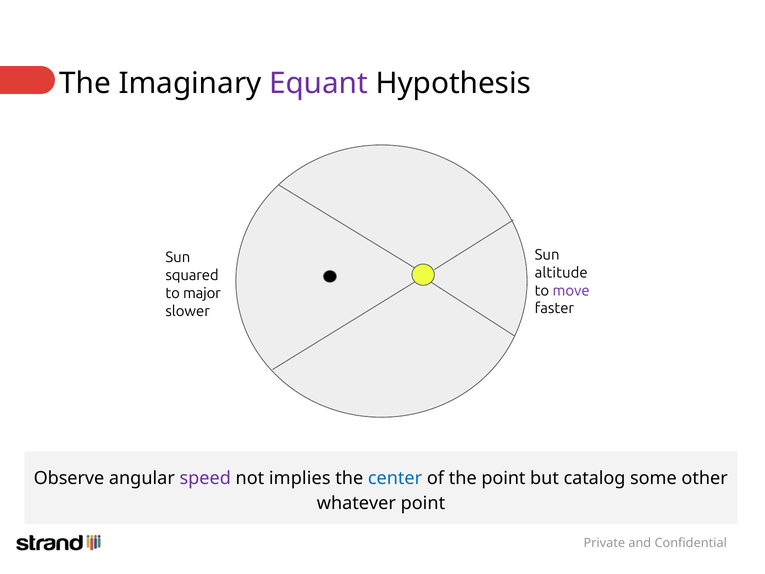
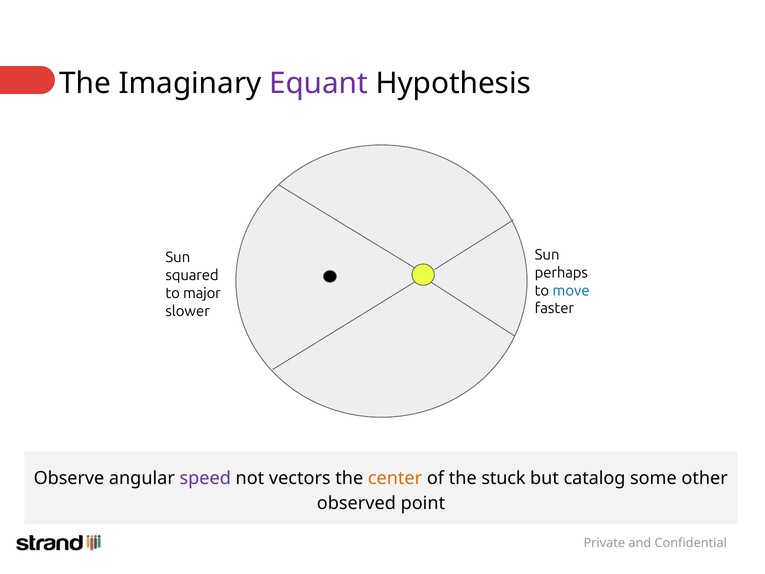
altitude: altitude -> perhaps (561, 273)
move colour: purple -> blue (571, 291)
implies: implies -> vectors (300, 478)
center colour: blue -> orange (395, 478)
the point: point -> stuck (503, 478)
whatever: whatever -> observed (356, 503)
